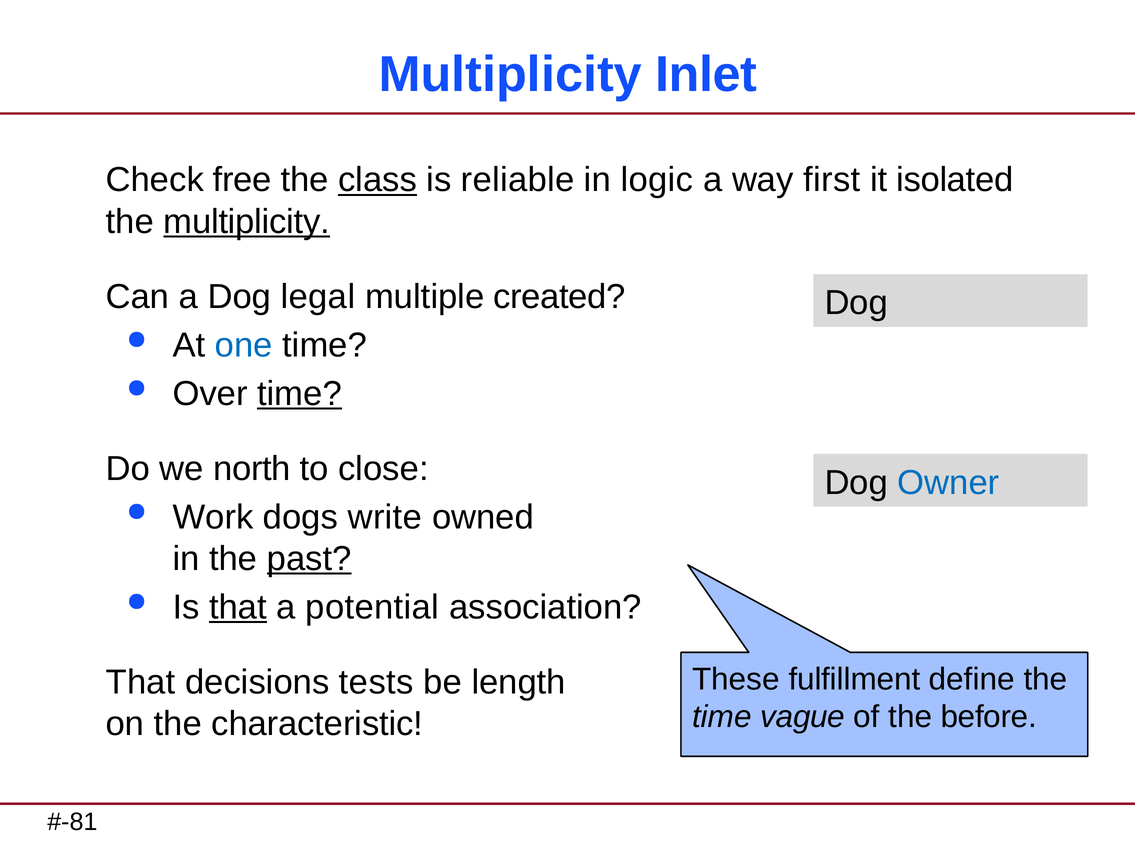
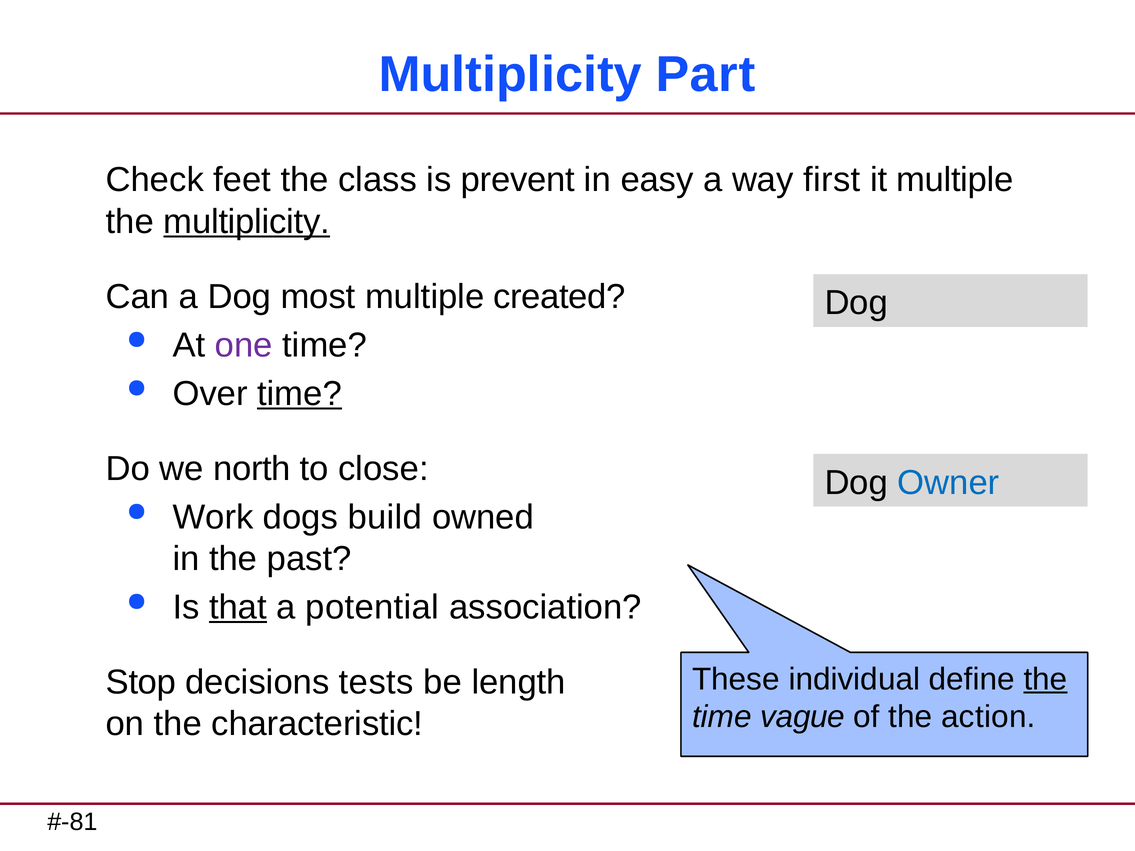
Inlet: Inlet -> Part (706, 74)
free: free -> feet (242, 180)
class underline: present -> none (378, 180)
reliable: reliable -> prevent (518, 180)
logic: logic -> easy (657, 180)
it isolated: isolated -> multiple (955, 180)
legal: legal -> most (318, 297)
one colour: blue -> purple (244, 345)
write: write -> build (385, 517)
past underline: present -> none (309, 559)
fulfillment: fulfillment -> individual (854, 679)
the underline: none -> present (1045, 679)
That: That -> Stop (141, 682)
before: before -> action (988, 717)
